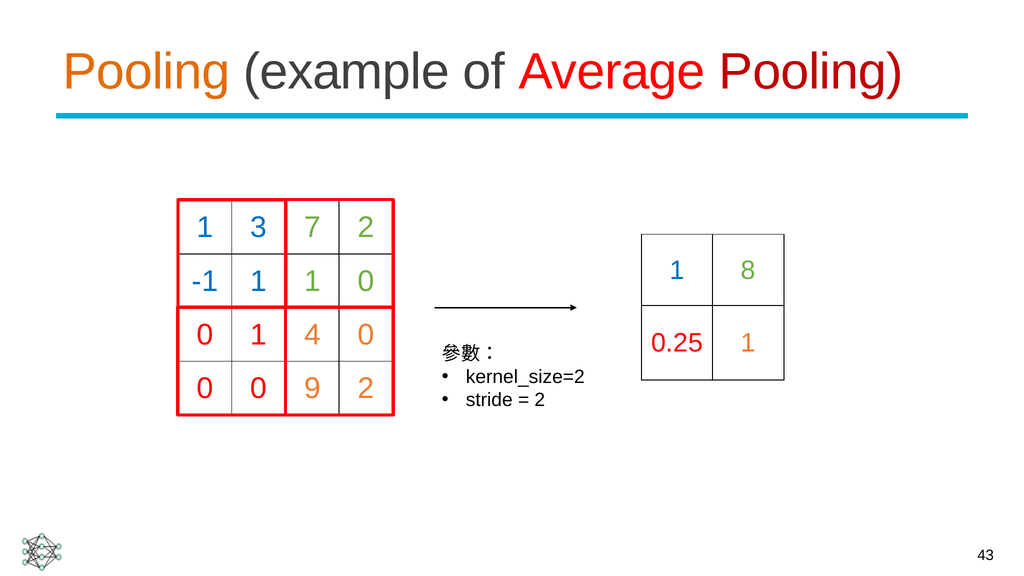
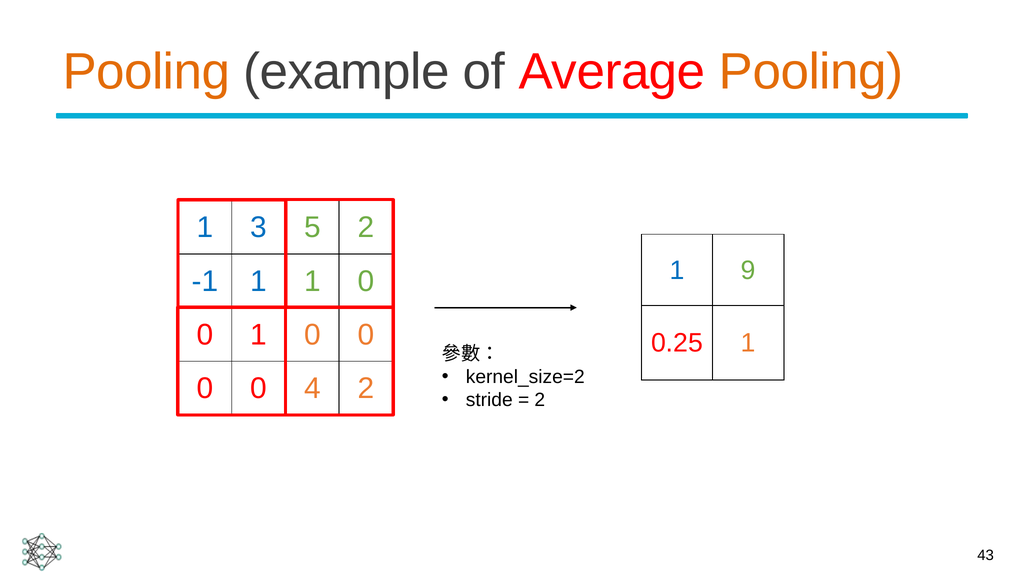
Pooling colour: red -> orange (811, 72)
7: 7 -> 5 (312, 228)
8: 8 -> 9 (748, 270)
0 1 4: 4 -> 0 (312, 335)
9: 9 -> 4 (312, 389)
